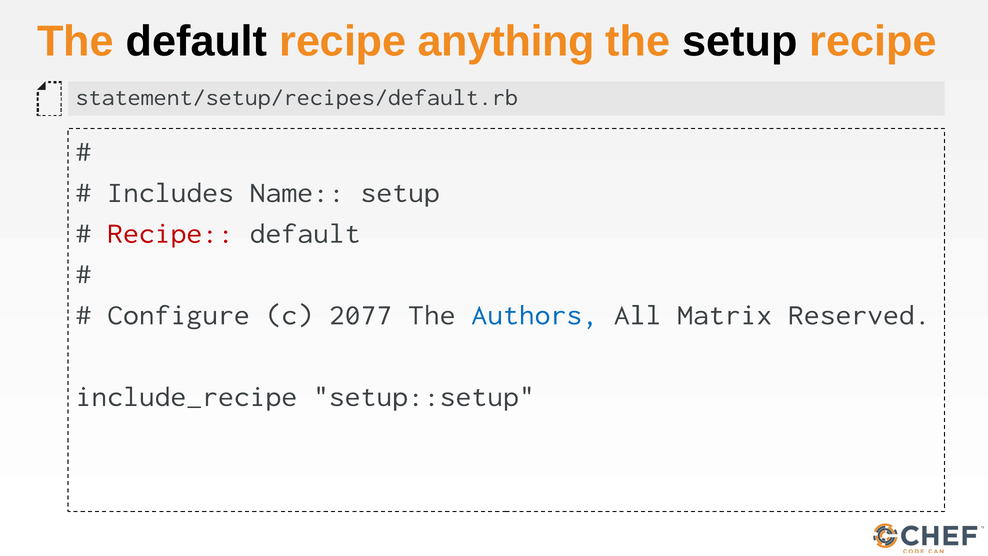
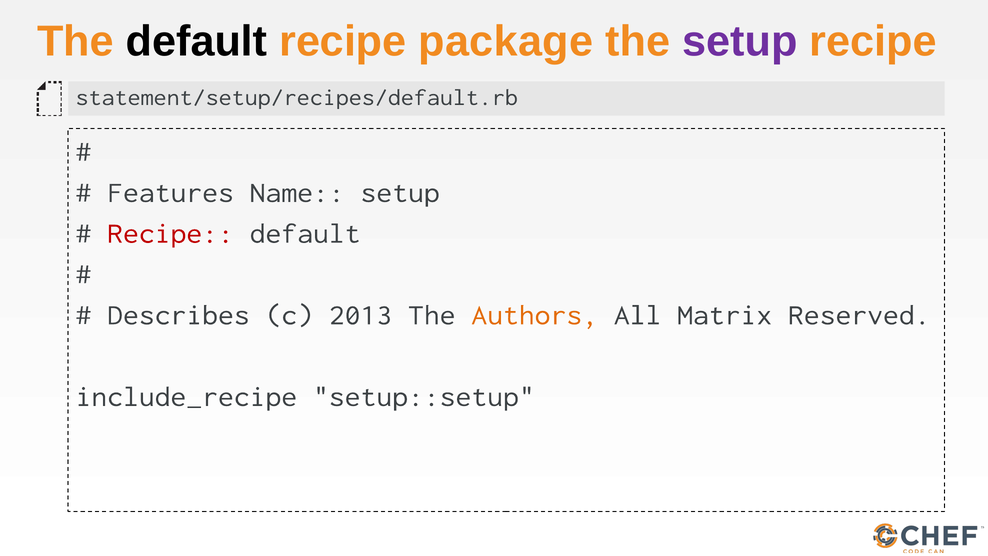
anything: anything -> package (506, 42)
setup colour: black -> purple (740, 42)
Includes: Includes -> Features (171, 192)
Configure: Configure -> Describes (178, 315)
2077: 2077 -> 2013 (361, 315)
Authors colour: blue -> orange (535, 315)
